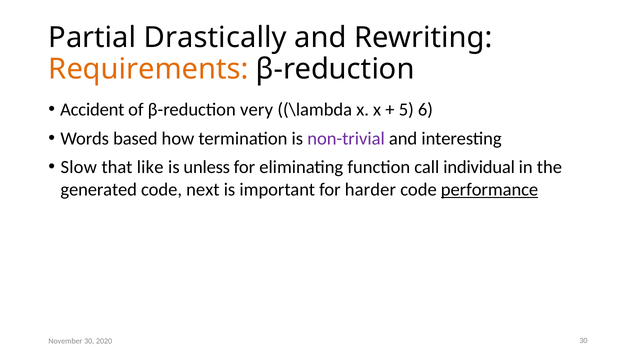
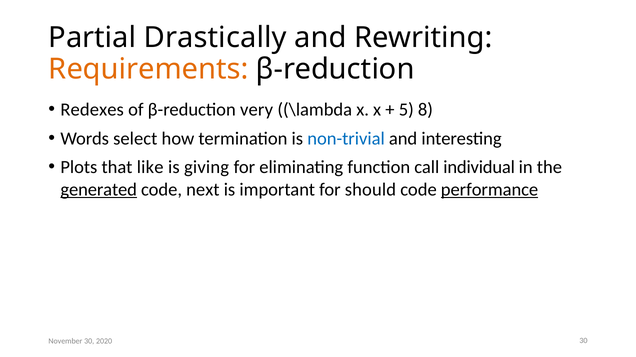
Accident: Accident -> Redexes (92, 110)
6: 6 -> 8 (425, 110)
based: based -> select (135, 139)
non-trivial colour: purple -> blue (346, 139)
Slow: Slow -> Plots (79, 168)
unless: unless -> giving (207, 168)
generated underline: none -> present (99, 190)
harder: harder -> should (370, 190)
